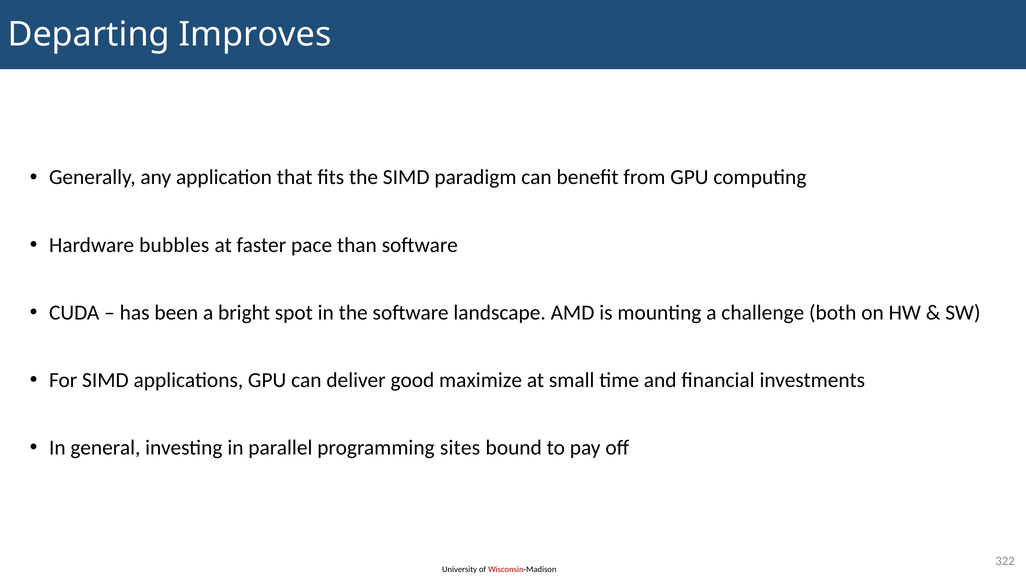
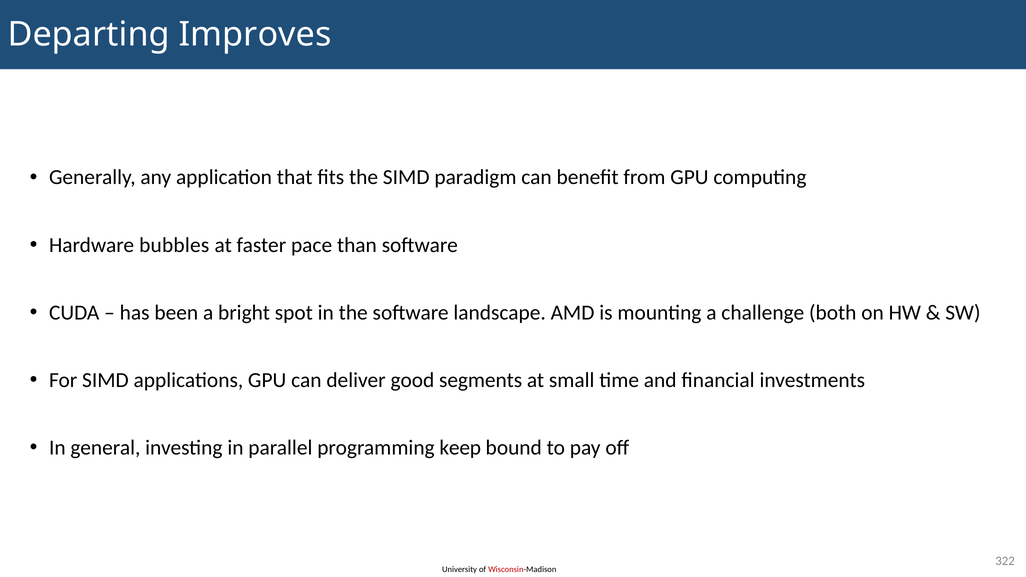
maximize: maximize -> segments (481, 380)
sites: sites -> keep (460, 448)
